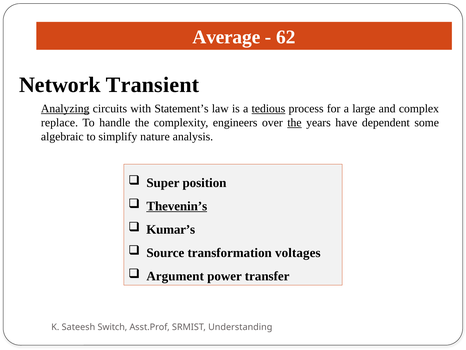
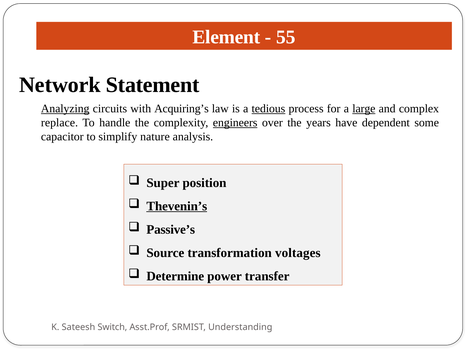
Average: Average -> Element (226, 37)
62: 62 -> 55 (286, 37)
Transient: Transient -> Statement (153, 85)
Statement’s: Statement’s -> Acquiring’s (182, 108)
large underline: none -> present (364, 108)
engineers underline: none -> present (235, 122)
the underline: present -> none (294, 122)
algebraic: algebraic -> capacitor (62, 136)
Kumar’s: Kumar’s -> Passive’s (171, 229)
Argument: Argument -> Determine (175, 276)
